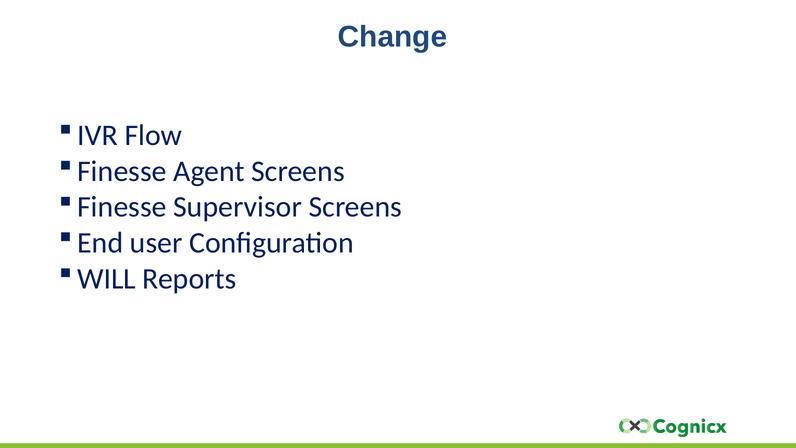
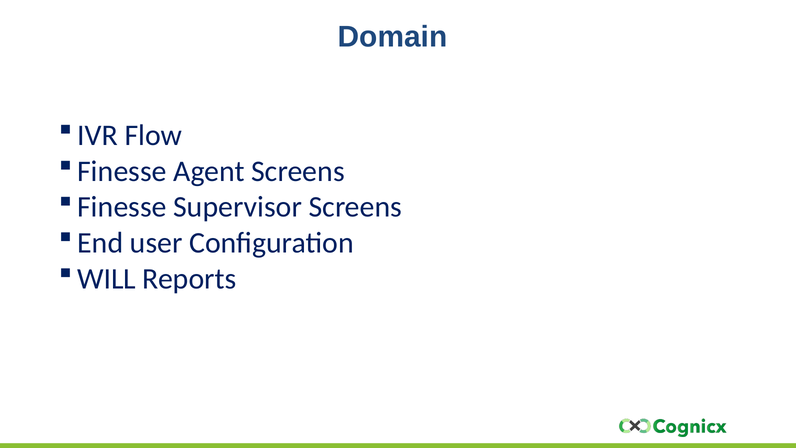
Change: Change -> Domain (393, 37)
